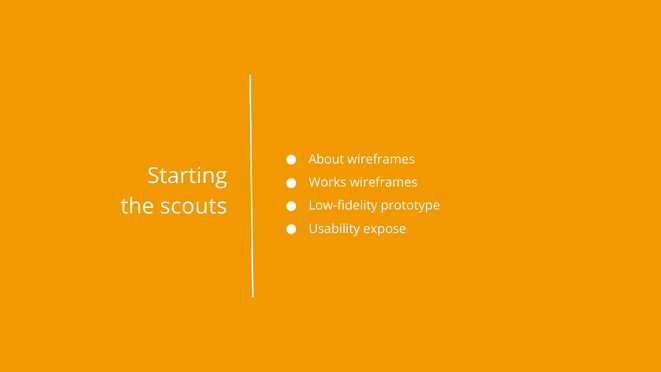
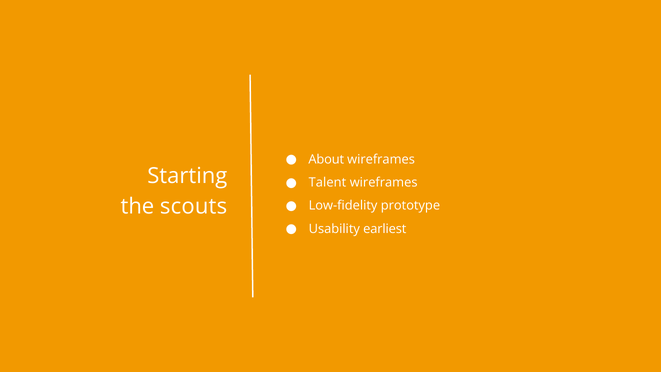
Works: Works -> Talent (327, 182)
expose: expose -> earliest (385, 229)
